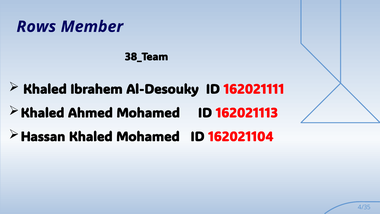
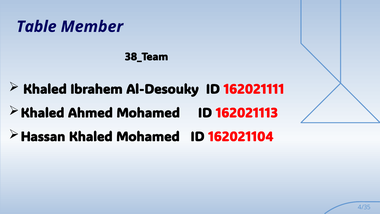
Rows: Rows -> Table (36, 27)
